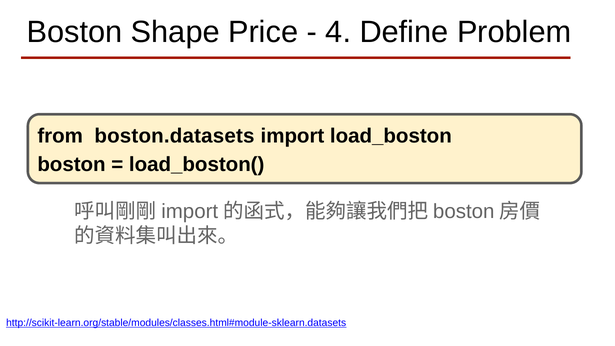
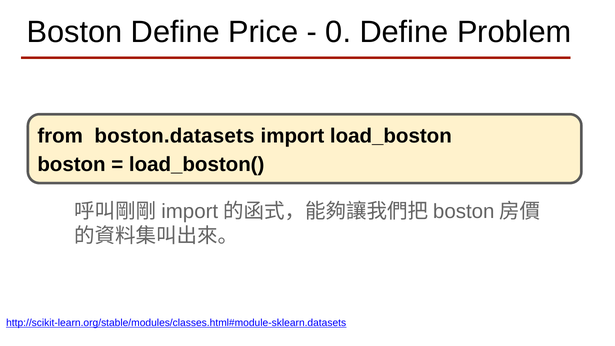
Boston Shape: Shape -> Define (175, 32)
4: 4 -> 0 (338, 32)
